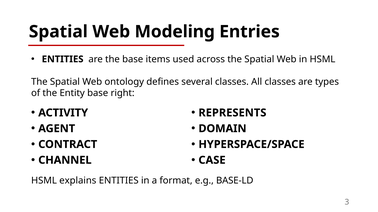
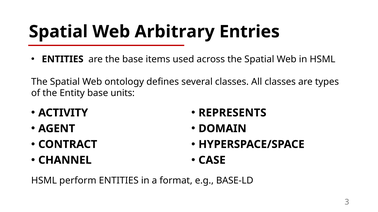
Modeling: Modeling -> Arbitrary (175, 32)
right: right -> units (123, 93)
explains: explains -> perform (78, 181)
